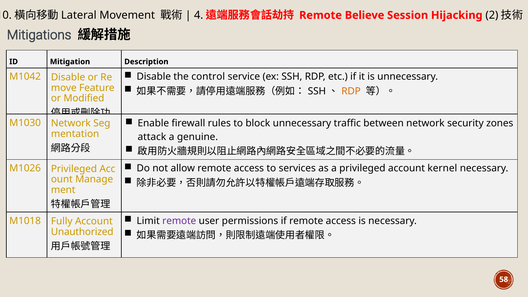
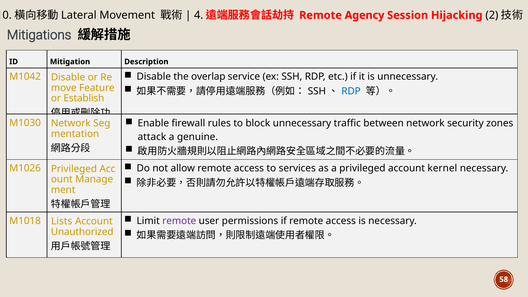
Believe: Believe -> Agency (365, 15)
control: control -> overlap (208, 77)
RDP colour: orange -> blue (351, 91)
Modified: Modified -> Establish (84, 98)
Fully: Fully -> Lists (62, 221)
